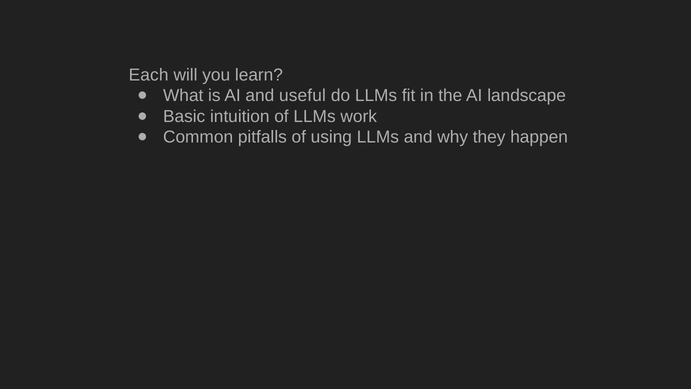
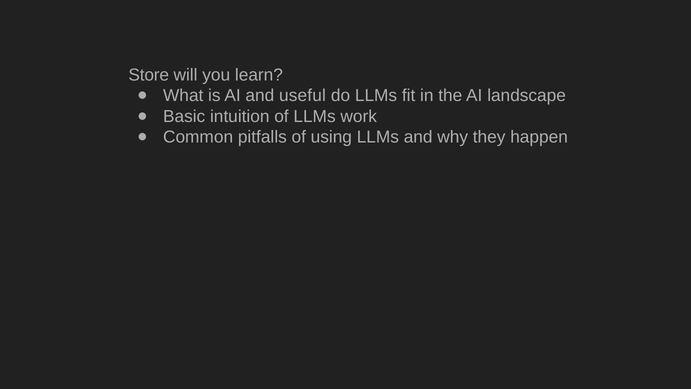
Each: Each -> Store (149, 75)
